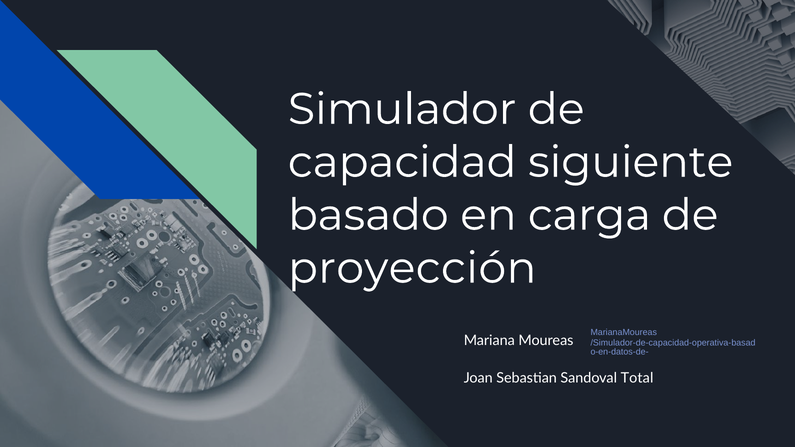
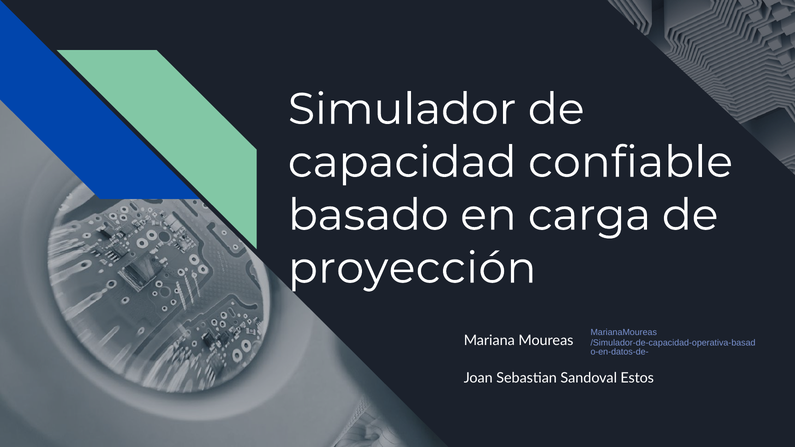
siguiente: siguiente -> confiable (631, 162)
Total: Total -> Estos (637, 378)
